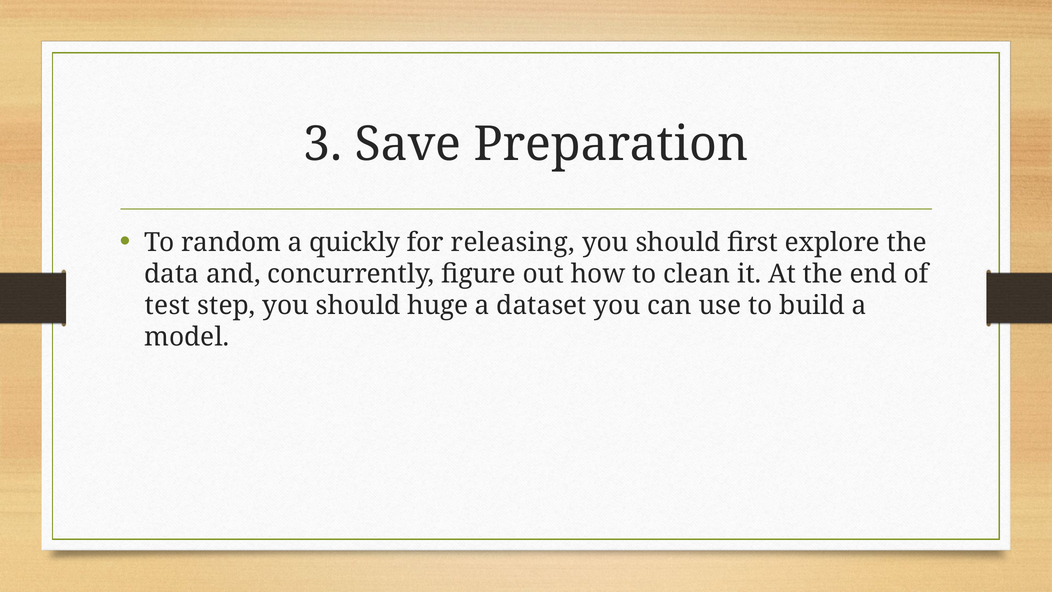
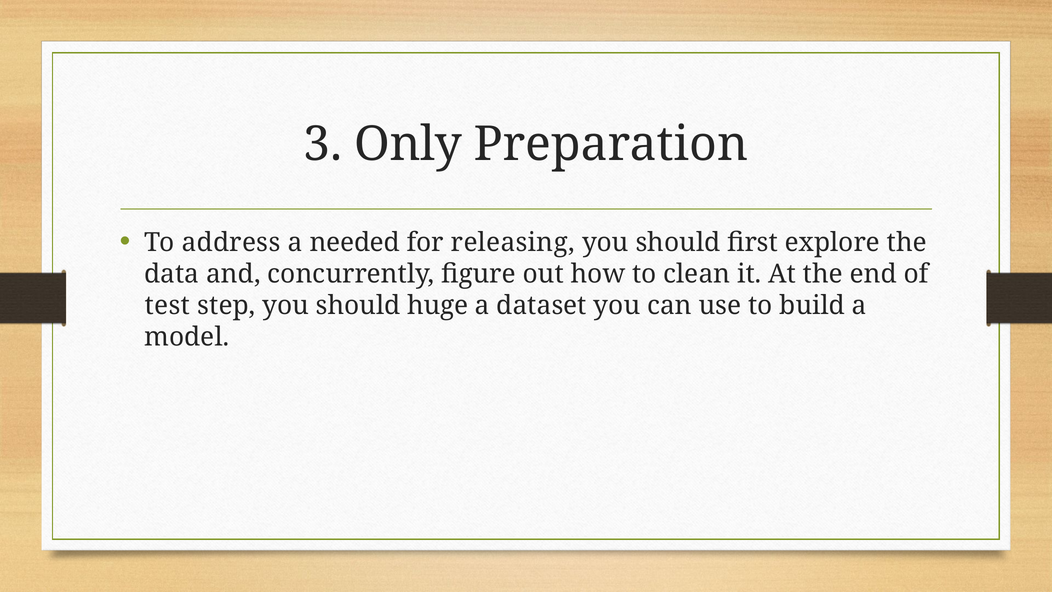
Save: Save -> Only (408, 144)
random: random -> address (231, 242)
quickly: quickly -> needed (355, 242)
